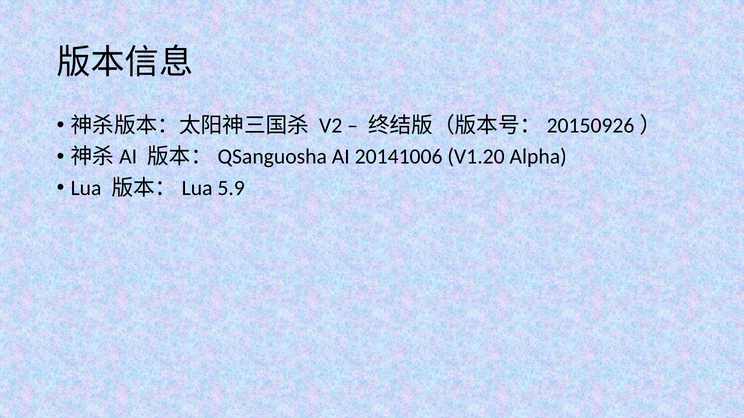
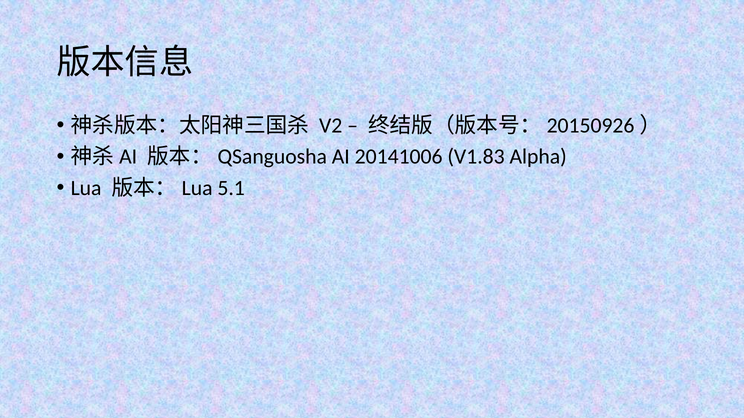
V1.20: V1.20 -> V1.83 (476, 157)
5.9: 5.9 -> 5.1 (231, 188)
